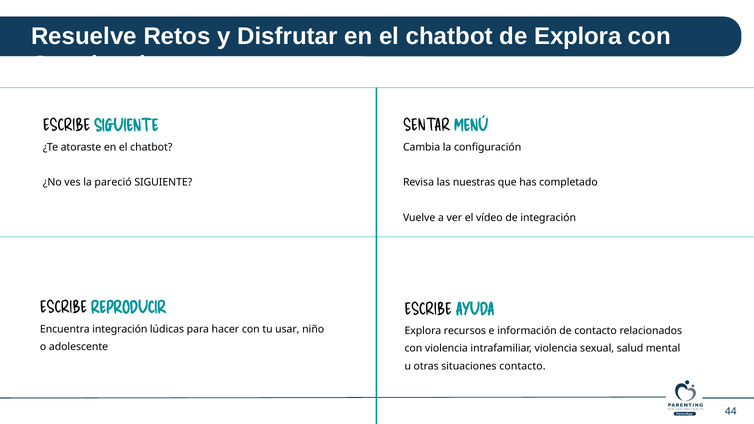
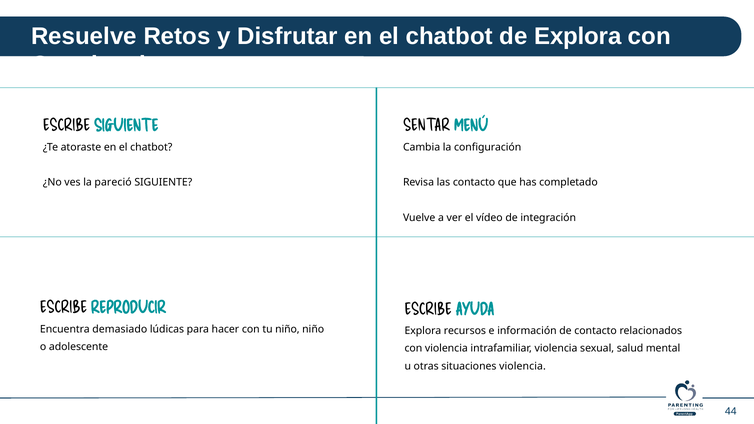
las nuestras: nuestras -> contacto (474, 182)
Encuentra integración: integración -> demasiado (120, 329)
tu usar: usar -> niño (287, 329)
situaciones contacto: contacto -> violencia (522, 366)
